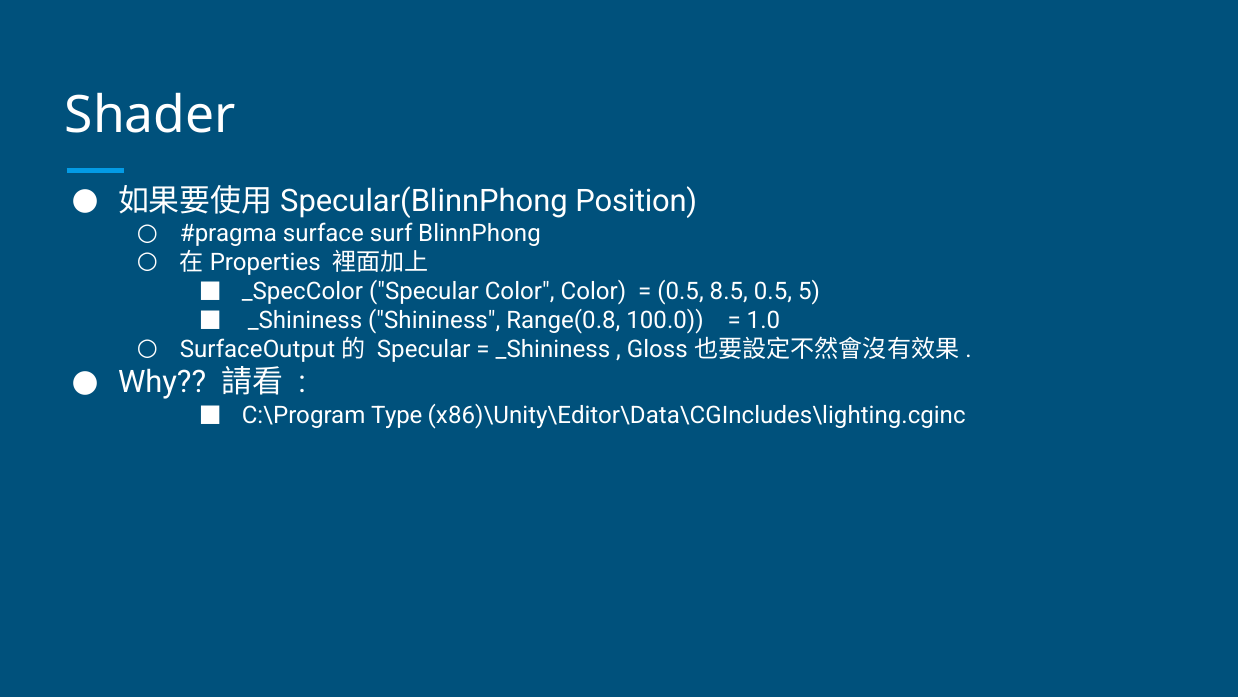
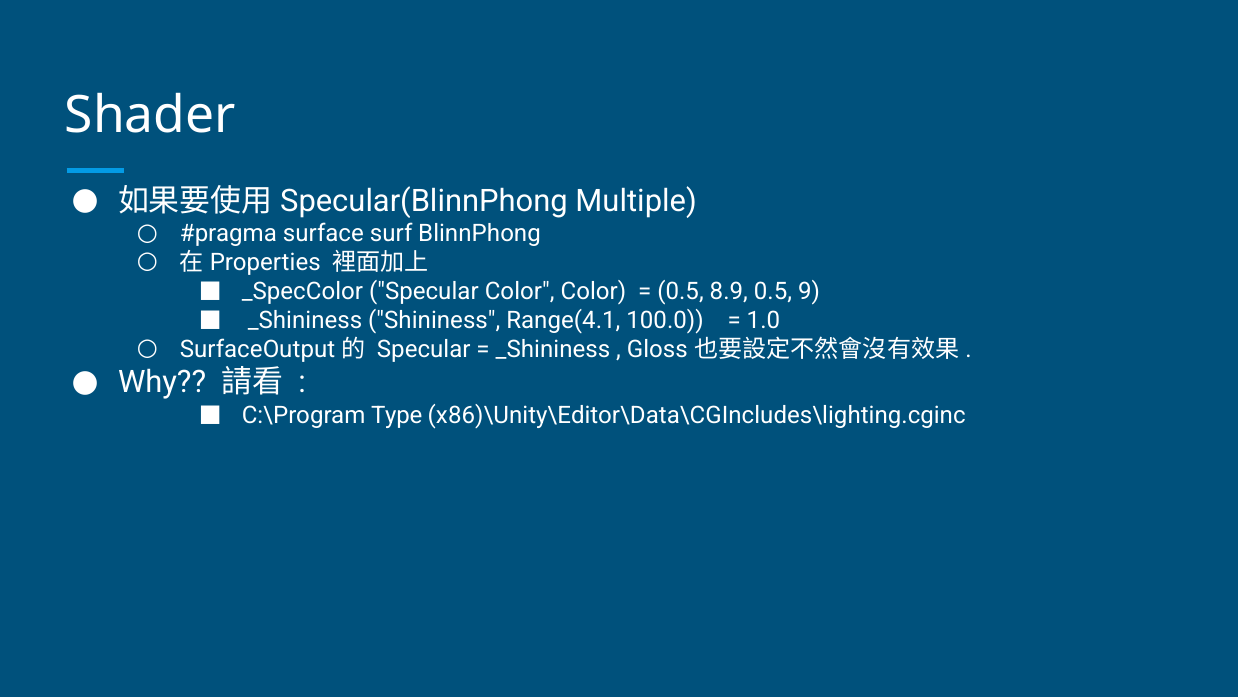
Position: Position -> Multiple (636, 201)
8.5: 8.5 -> 8.9 (729, 291)
5: 5 -> 9 (809, 291)
Range(0.8: Range(0.8 -> Range(4.1 (563, 320)
